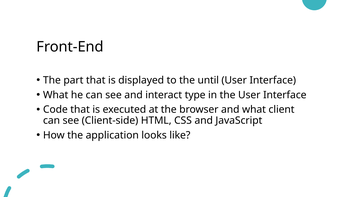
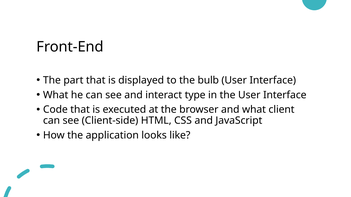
until: until -> bulb (208, 80)
